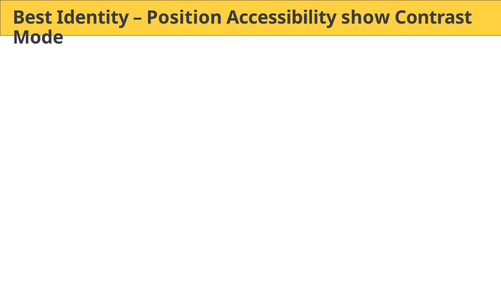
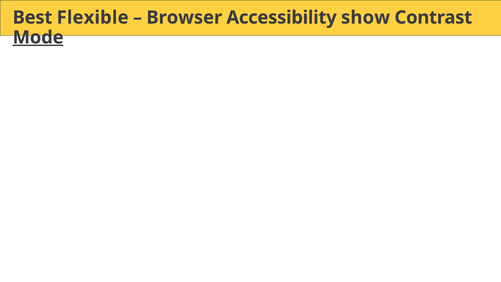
Identity: Identity -> Flexible (93, 18)
Position: Position -> Browser (184, 18)
Mode underline: none -> present (38, 37)
